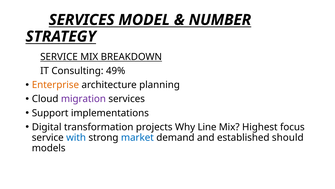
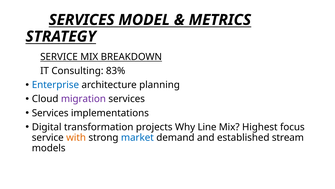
NUMBER: NUMBER -> METRICS (220, 20)
49%: 49% -> 83% (116, 71)
Enterprise colour: orange -> blue (55, 85)
Support: Support -> Services (50, 113)
with colour: blue -> orange (76, 137)
should: should -> stream (288, 137)
